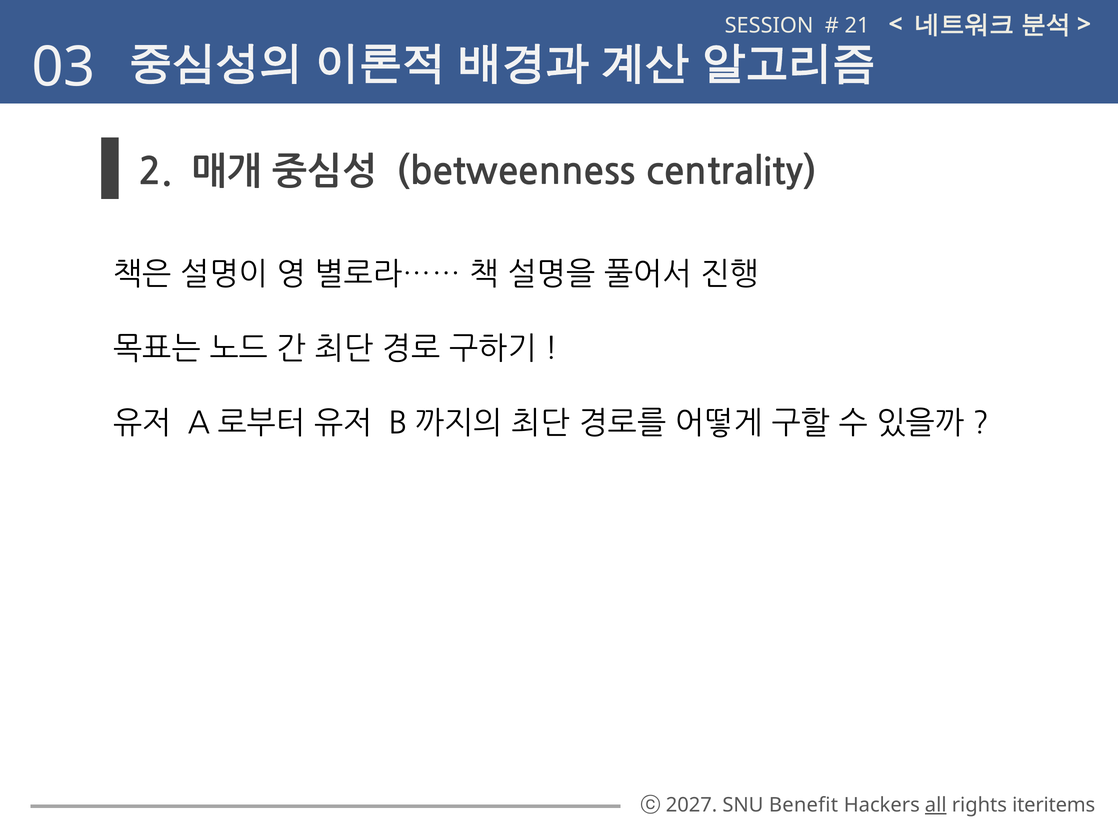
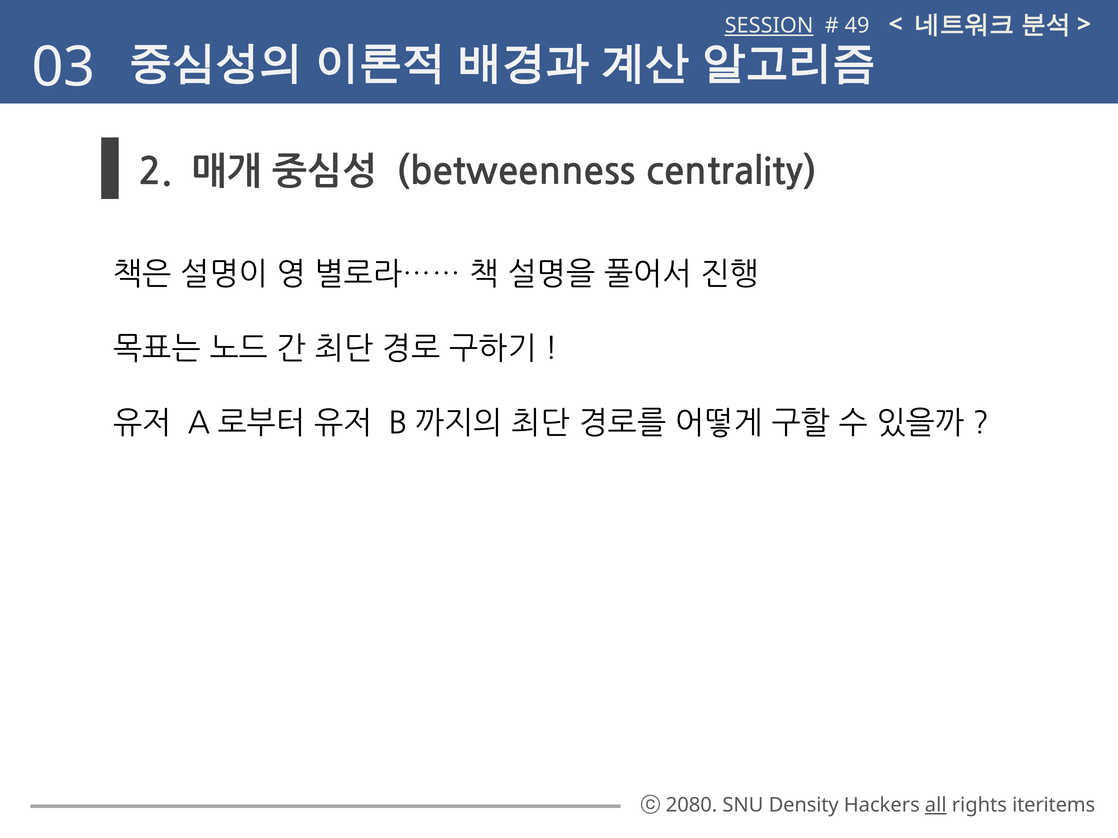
SESSION underline: none -> present (769, 26)
21: 21 -> 49 (857, 26)
2027: 2027 -> 2080 (692, 806)
Benefit: Benefit -> Density (804, 806)
